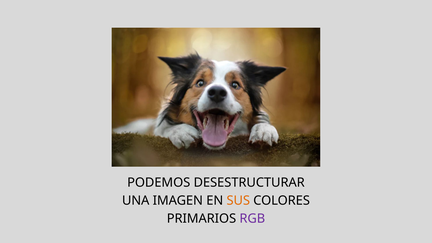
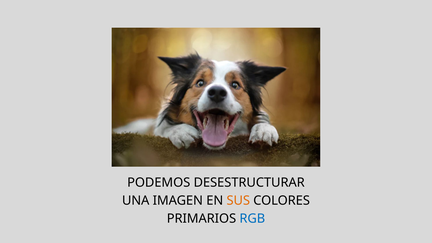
RGB colour: purple -> blue (252, 219)
